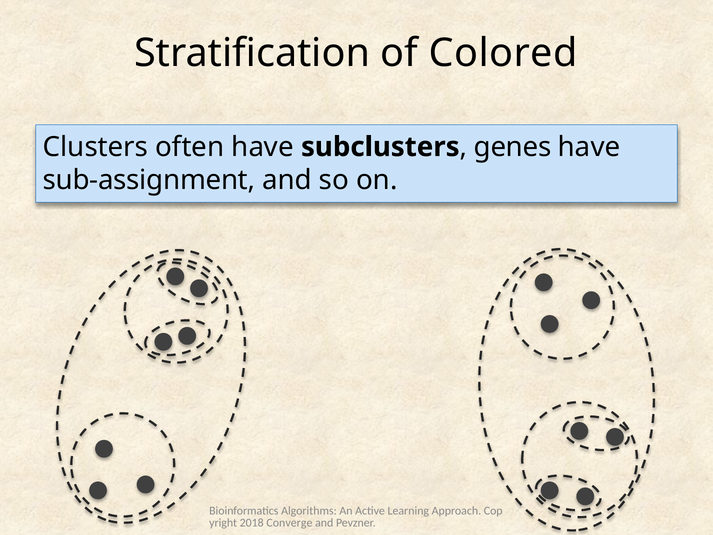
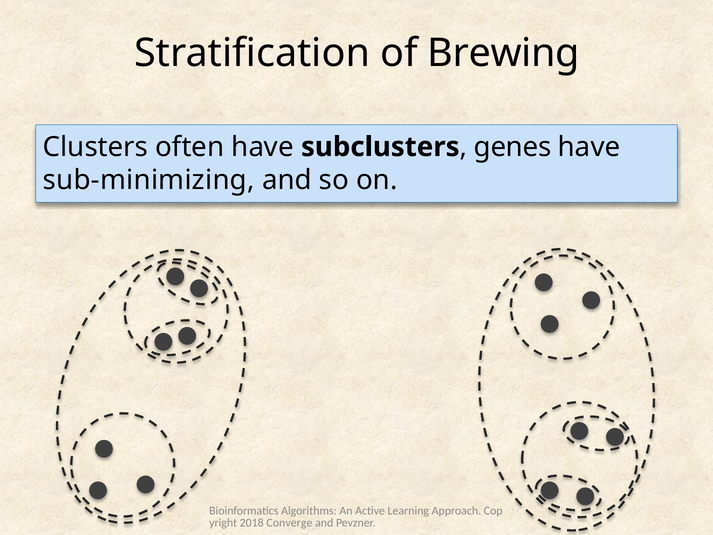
Colored: Colored -> Brewing (504, 53)
sub-assignment: sub-assignment -> sub-minimizing (149, 180)
